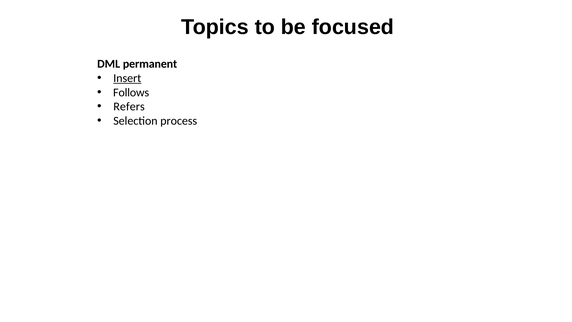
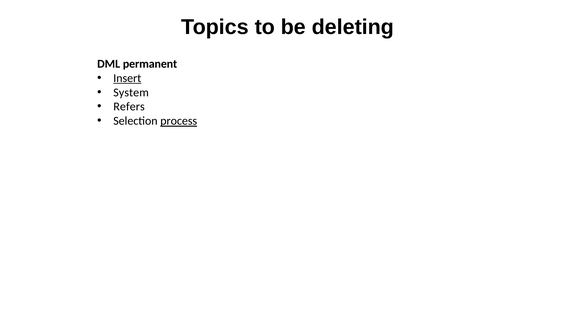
focused: focused -> deleting (353, 27)
Follows: Follows -> System (131, 92)
process underline: none -> present (179, 121)
